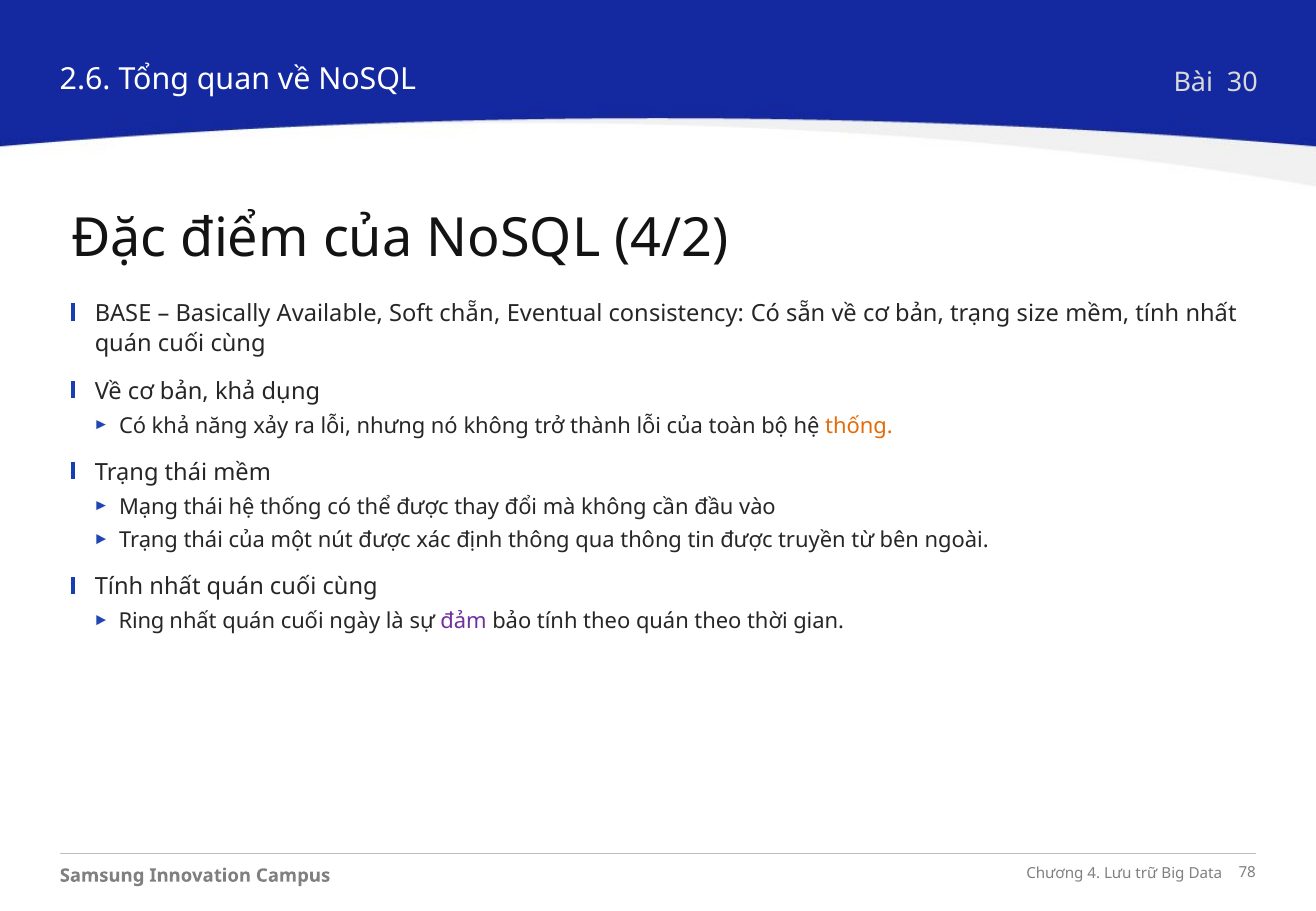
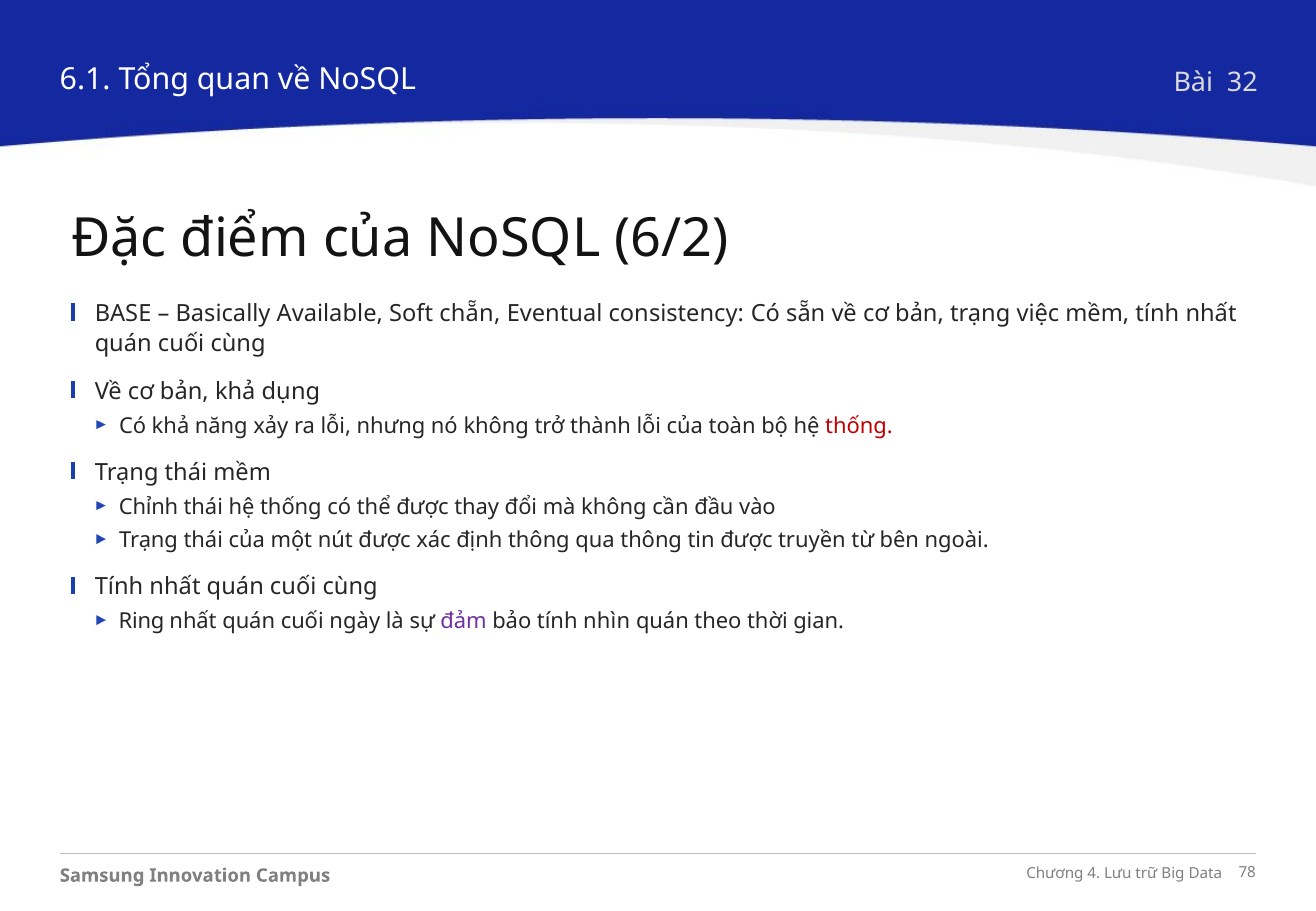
2.6: 2.6 -> 6.1 (85, 80)
30: 30 -> 32 (1242, 82)
4/2: 4/2 -> 6/2 (672, 239)
size: size -> việc (1038, 314)
thống colour: orange -> red (859, 426)
Mạng: Mạng -> Chỉnh (149, 507)
tính theo: theo -> nhìn (607, 622)
